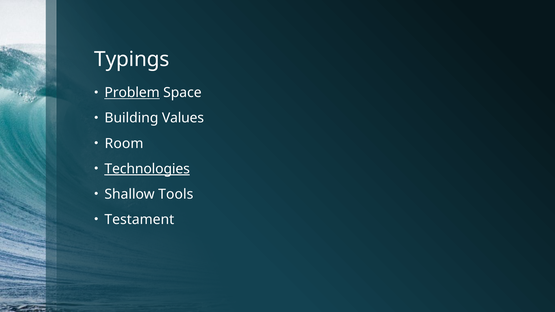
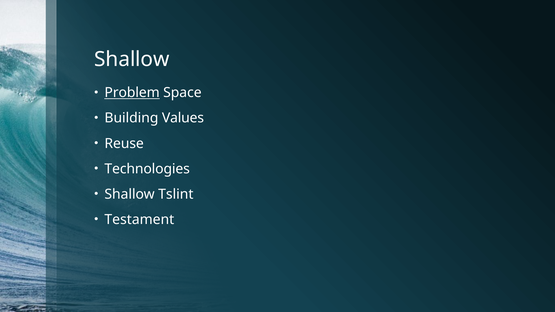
Typings: Typings -> Shallow (132, 59)
Room: Room -> Reuse (124, 144)
Technologies underline: present -> none (147, 169)
Tools: Tools -> Tslint (176, 194)
